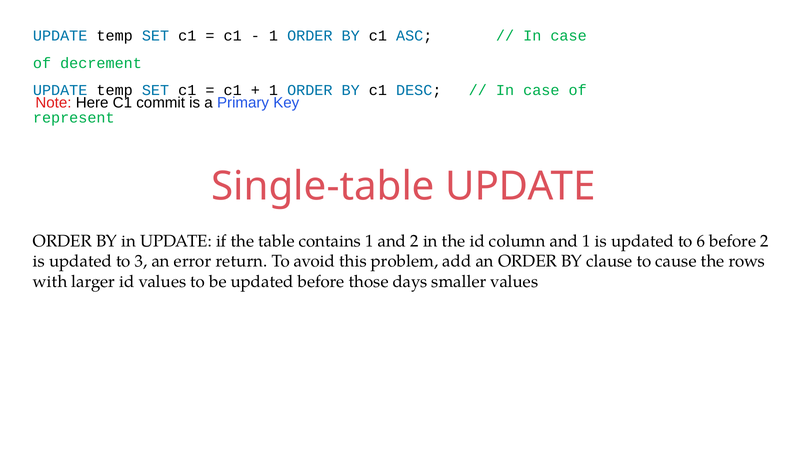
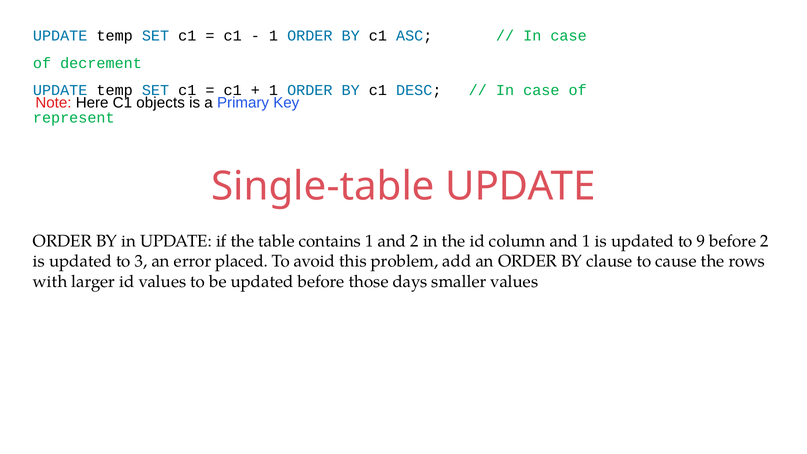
commit: commit -> objects (161, 103)
6: 6 -> 9 (701, 241)
return: return -> placed (242, 261)
